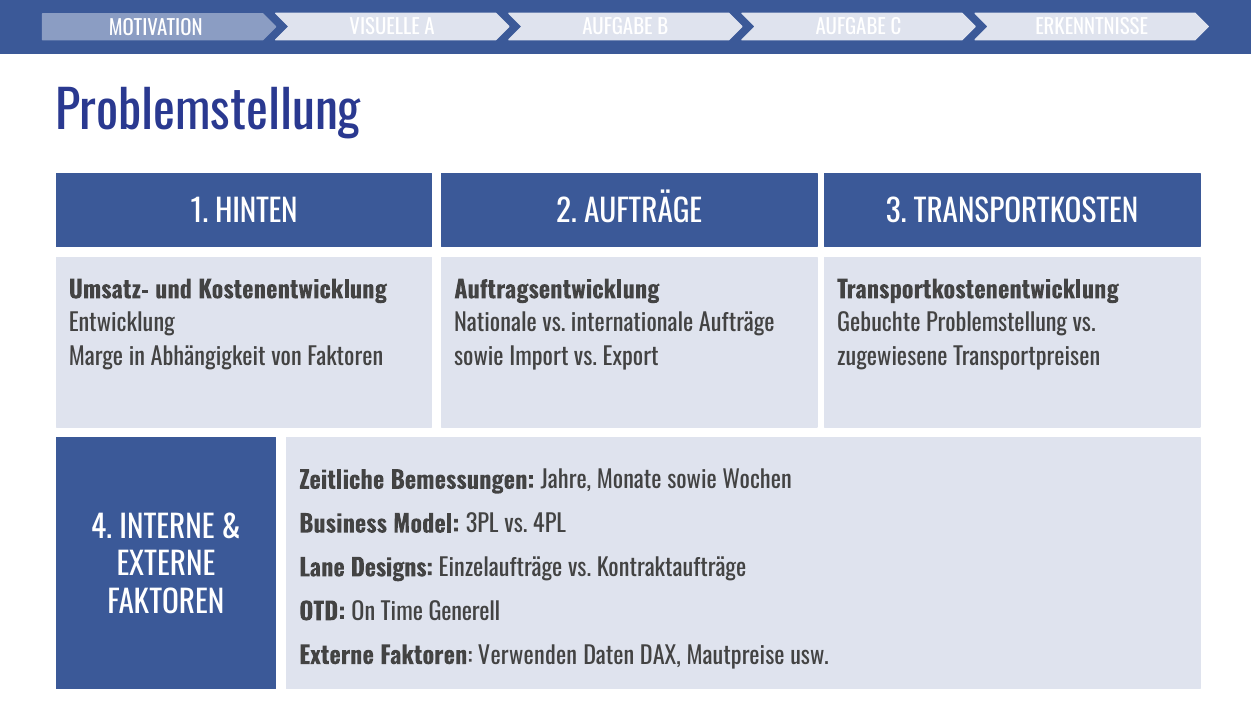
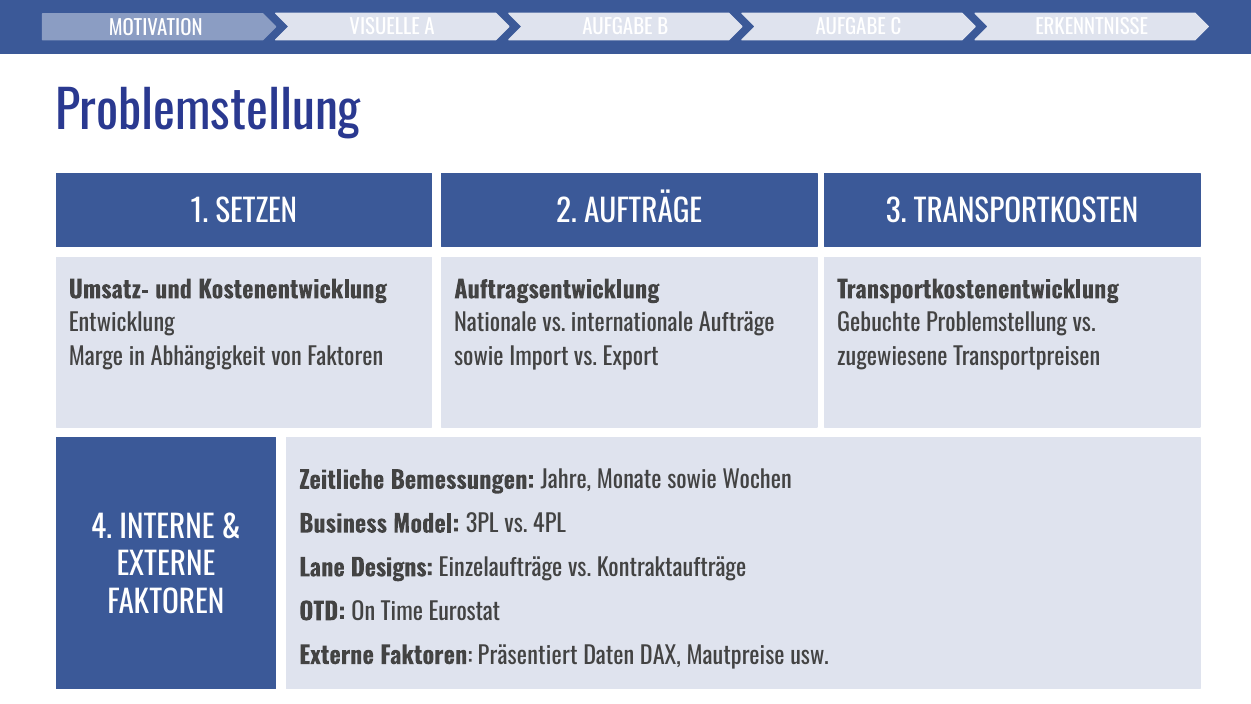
HINTEN: HINTEN -> SETZEN (256, 212)
Generell: Generell -> Eurostat (464, 612)
Verwenden: Verwenden -> Präsentiert (528, 656)
